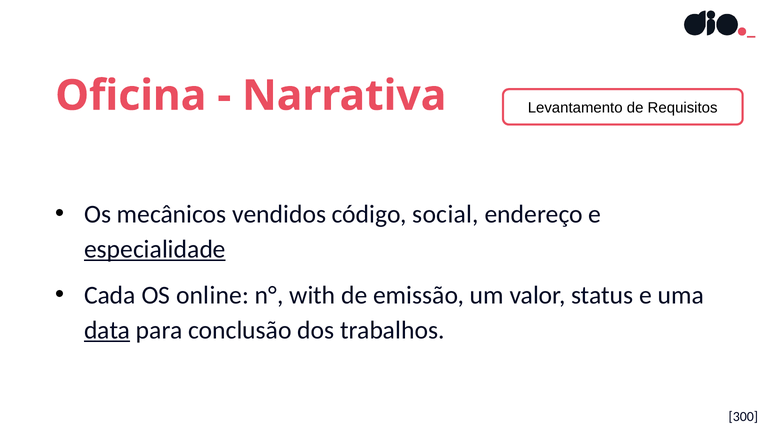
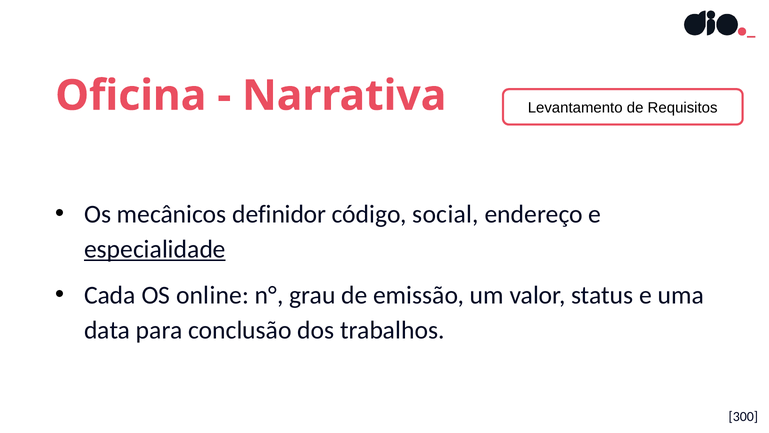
vendidos: vendidos -> definidor (279, 214)
with: with -> grau (312, 295)
data underline: present -> none (107, 330)
